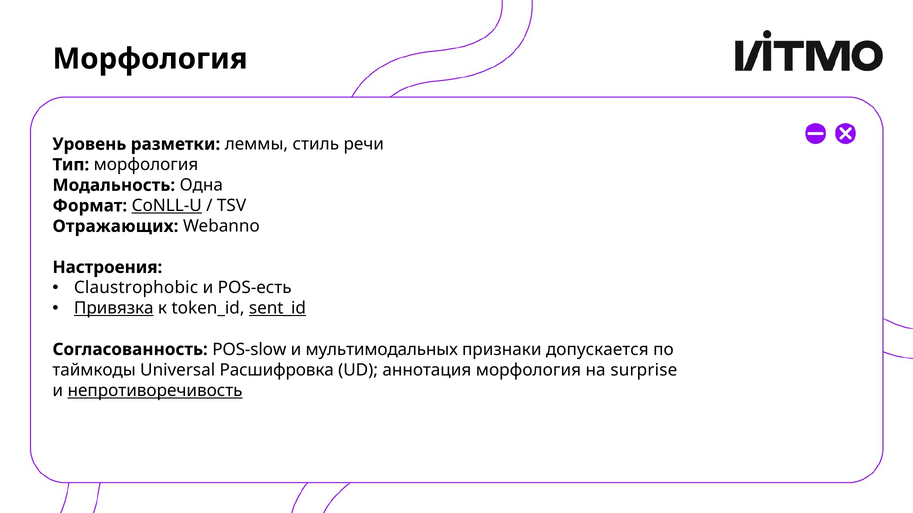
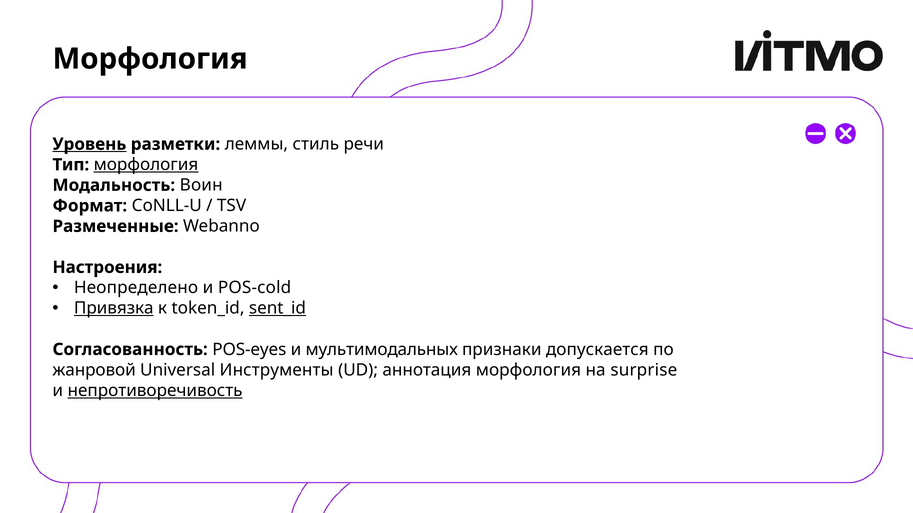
Уровень underline: none -> present (89, 144)
морфология underline: none -> present (146, 165)
Одна: Одна -> Воин (201, 185)
CoNLL-U underline: present -> none (167, 206)
Отражающих: Отражающих -> Размеченные (116, 227)
Claustrophobic: Claustrophobic -> Неопределено (136, 288)
POS-есть: POS-есть -> POS-cold (255, 288)
POS-slow: POS-slow -> POS-eyes (249, 350)
таймкоды: таймкоды -> жанровой (94, 370)
Расшифровка: Расшифровка -> Инструменты (277, 370)
